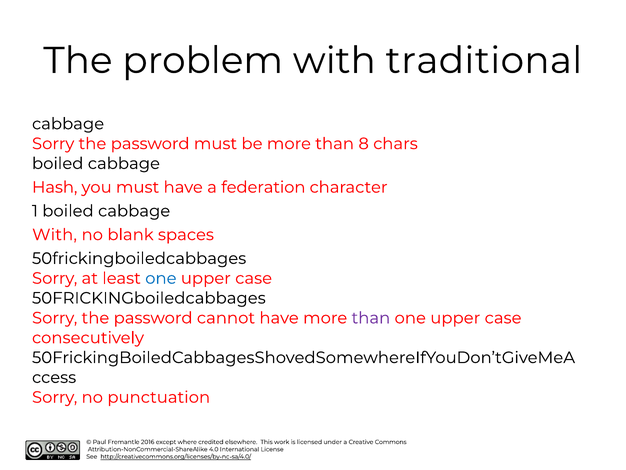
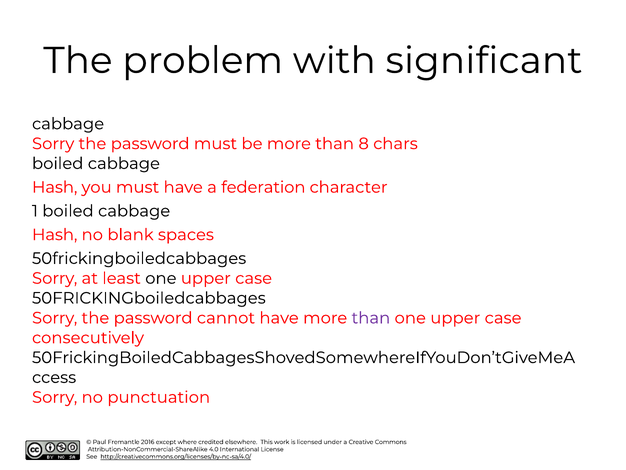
traditional: traditional -> significant (484, 61)
With: With -> Hash (55, 235)
one colour: blue -> black (161, 278)
